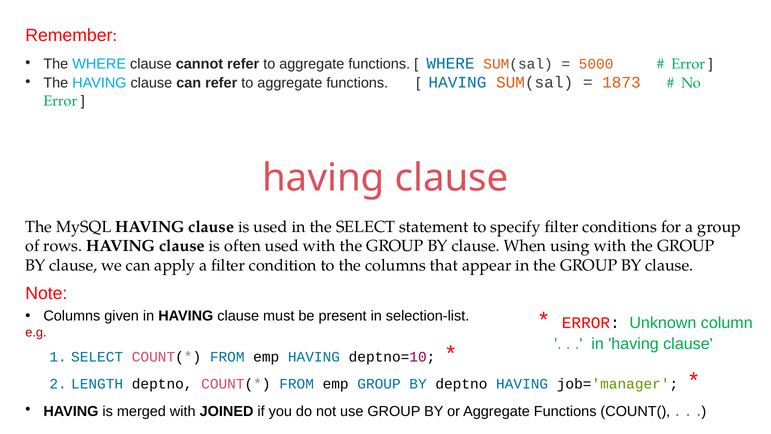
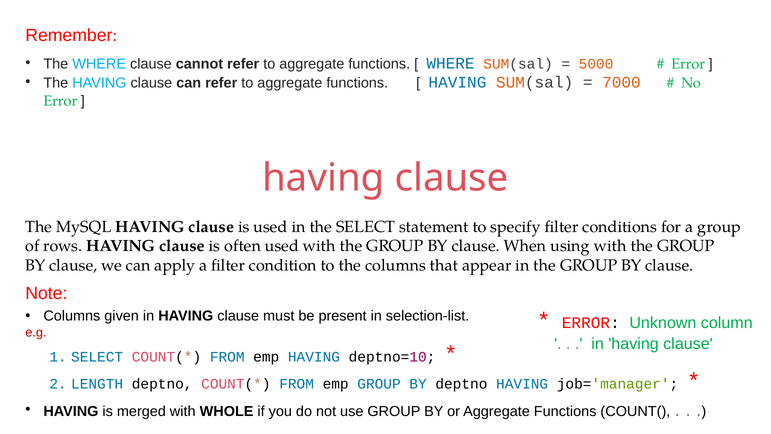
1873: 1873 -> 7000 (621, 82)
JOINED: JOINED -> WHOLE (227, 411)
